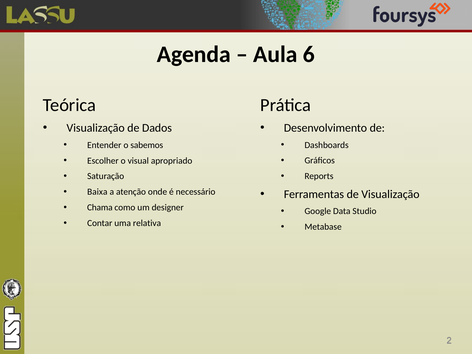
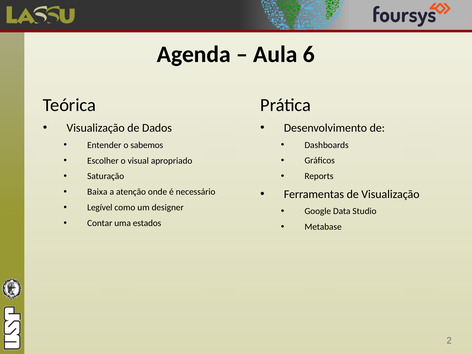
Chama: Chama -> Legível (100, 208)
relativa: relativa -> estados (147, 223)
